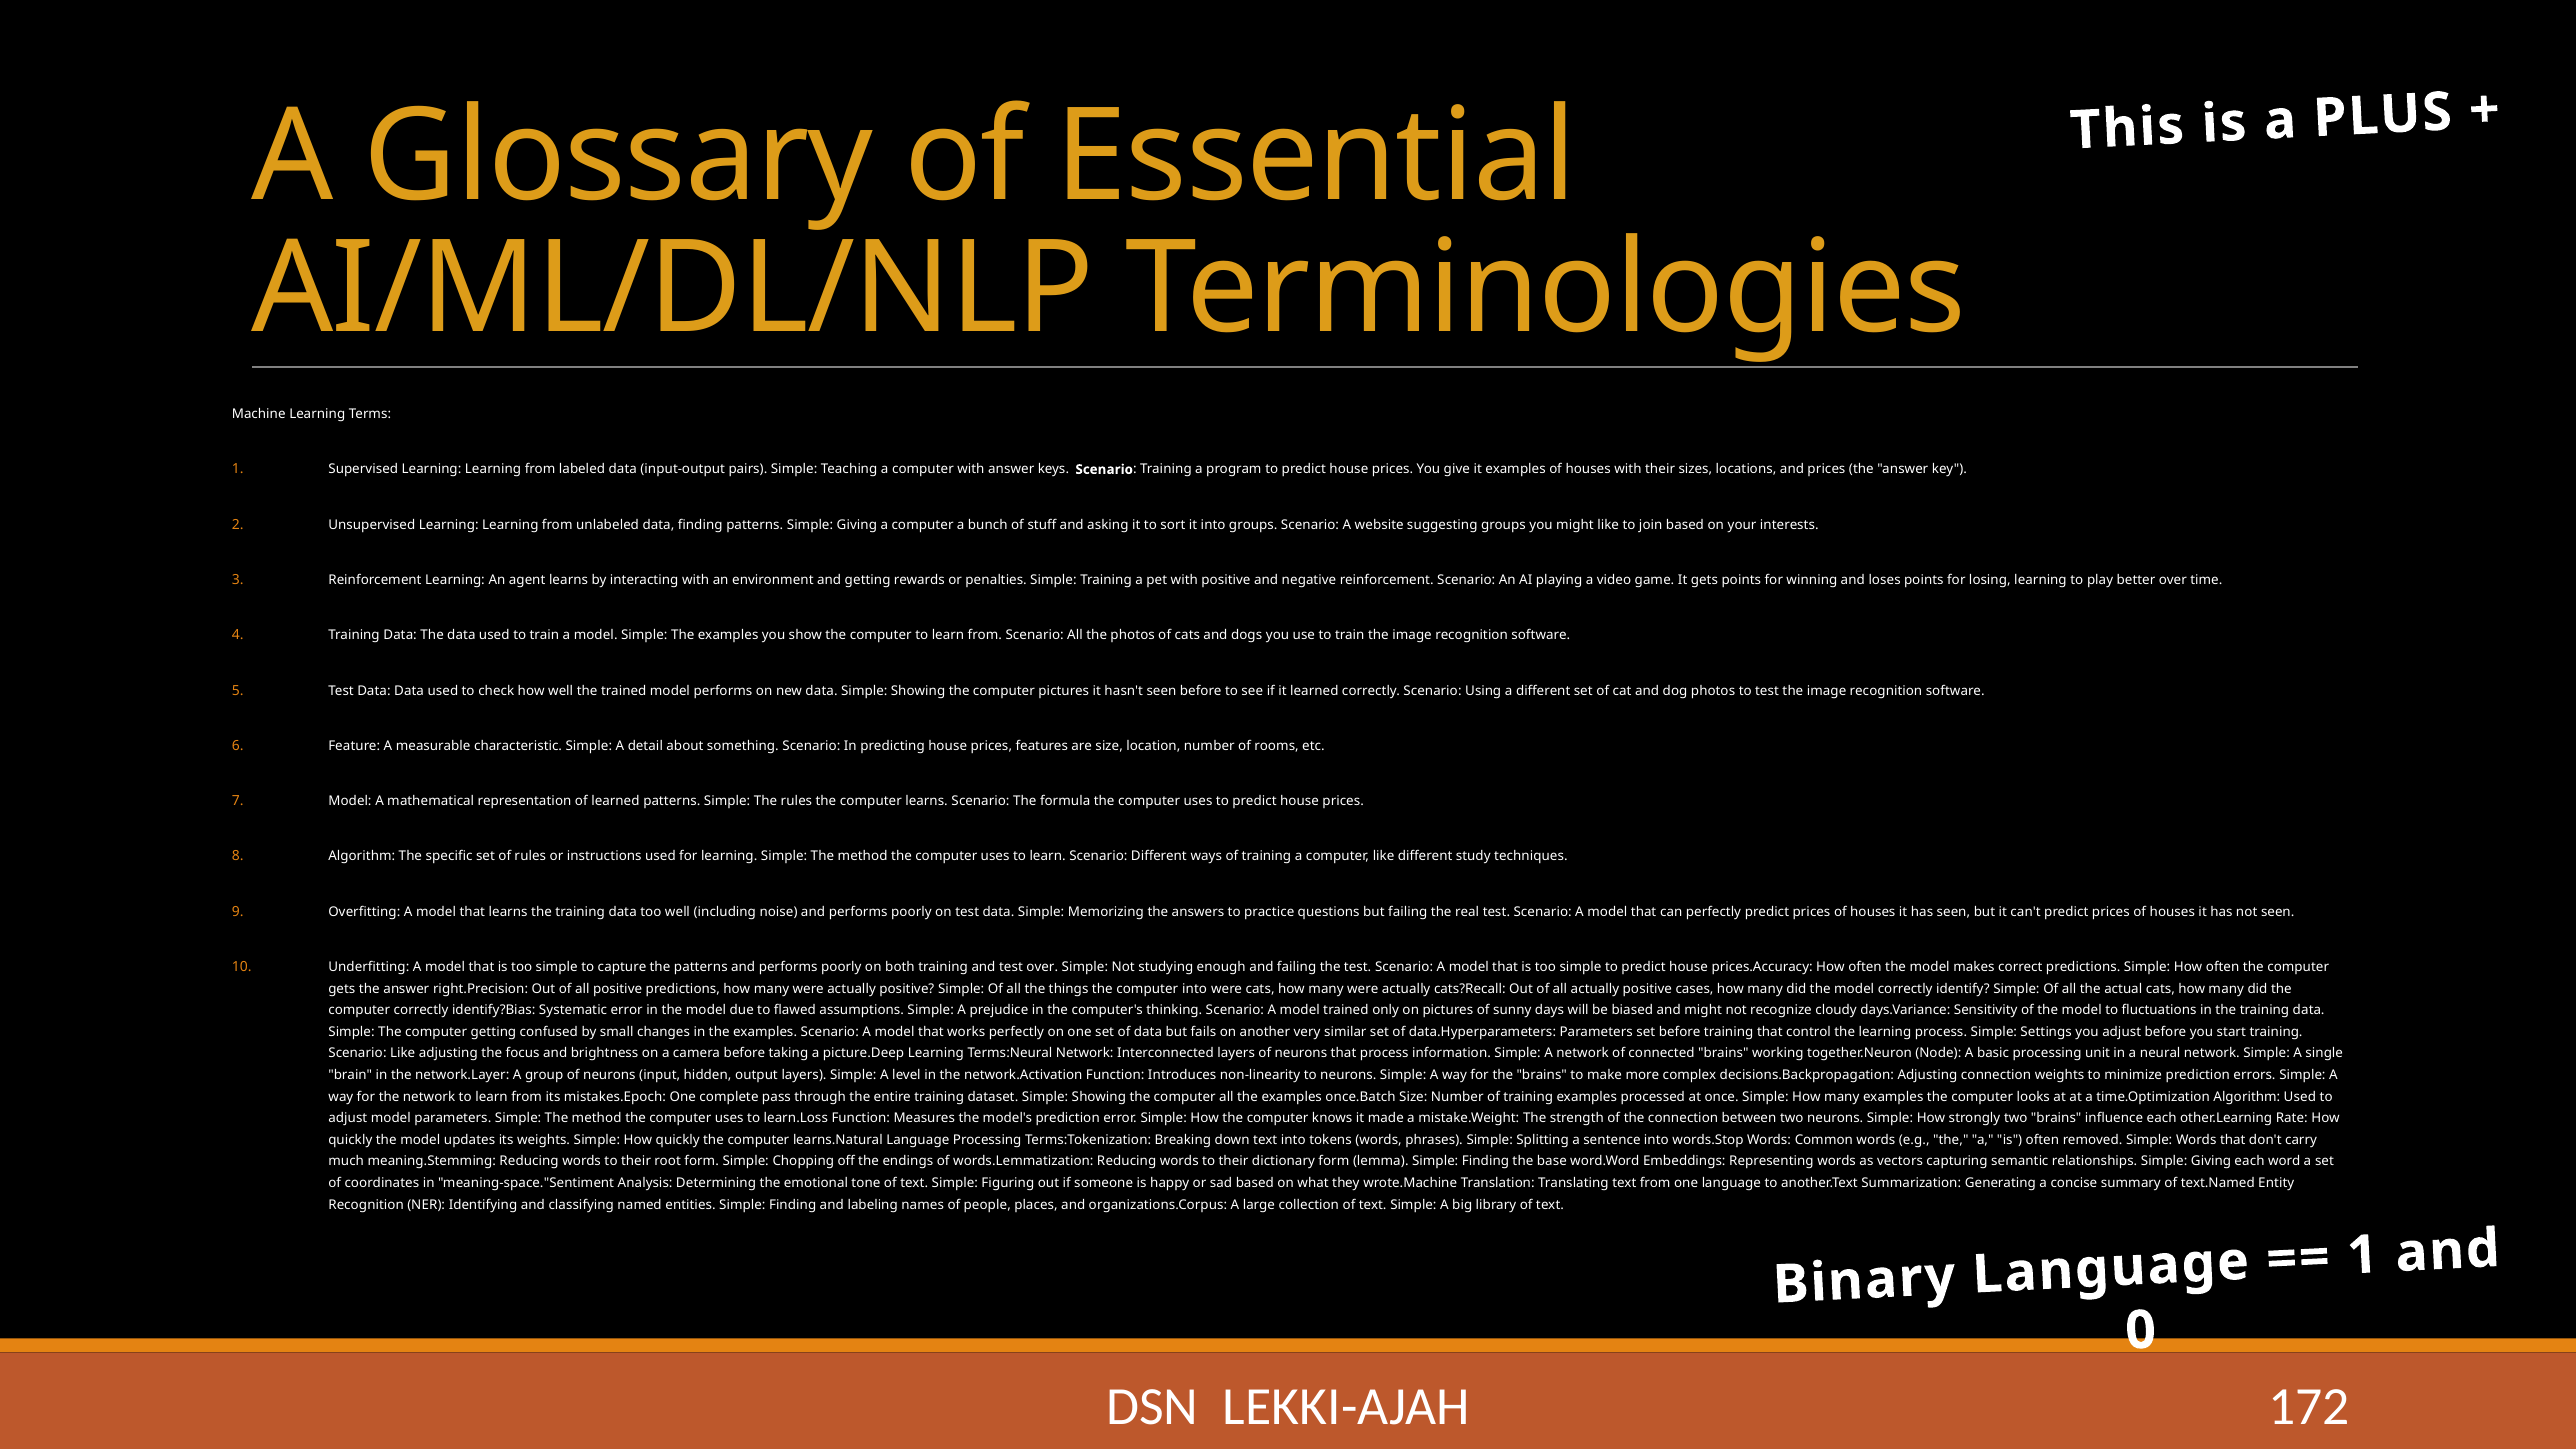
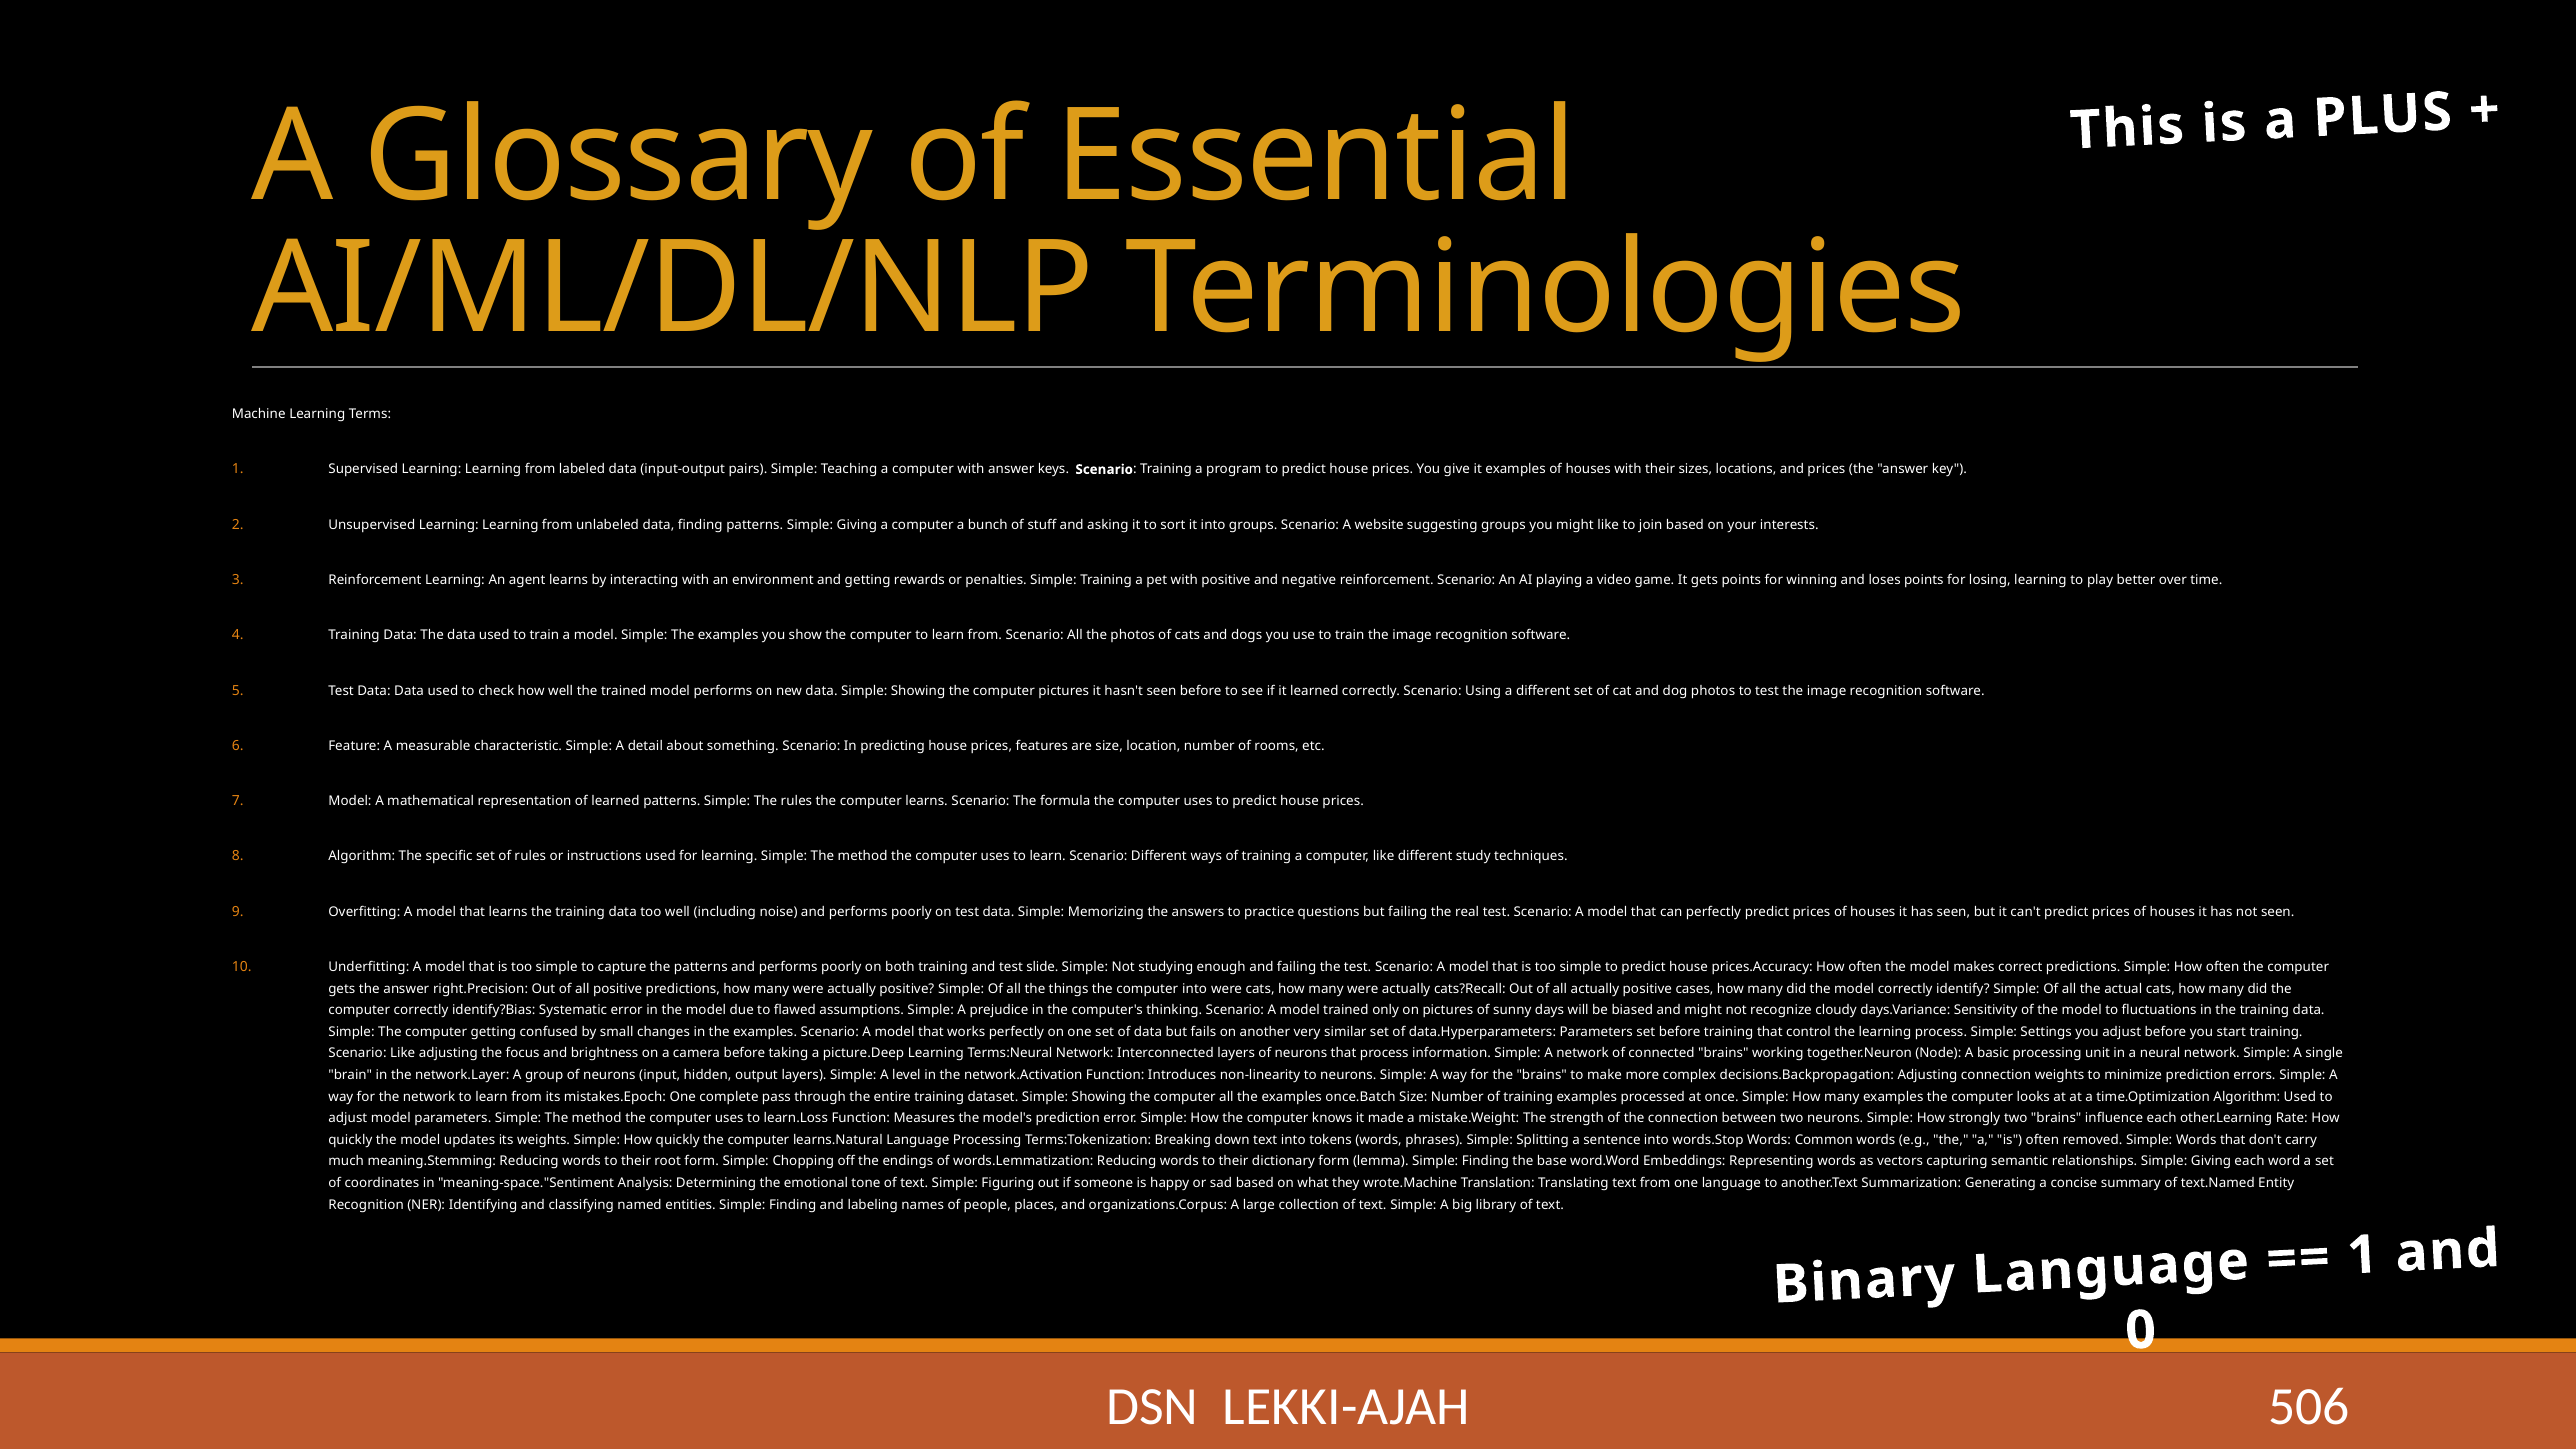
test over: over -> slide (1042, 967)
172: 172 -> 506 (2309, 1406)
